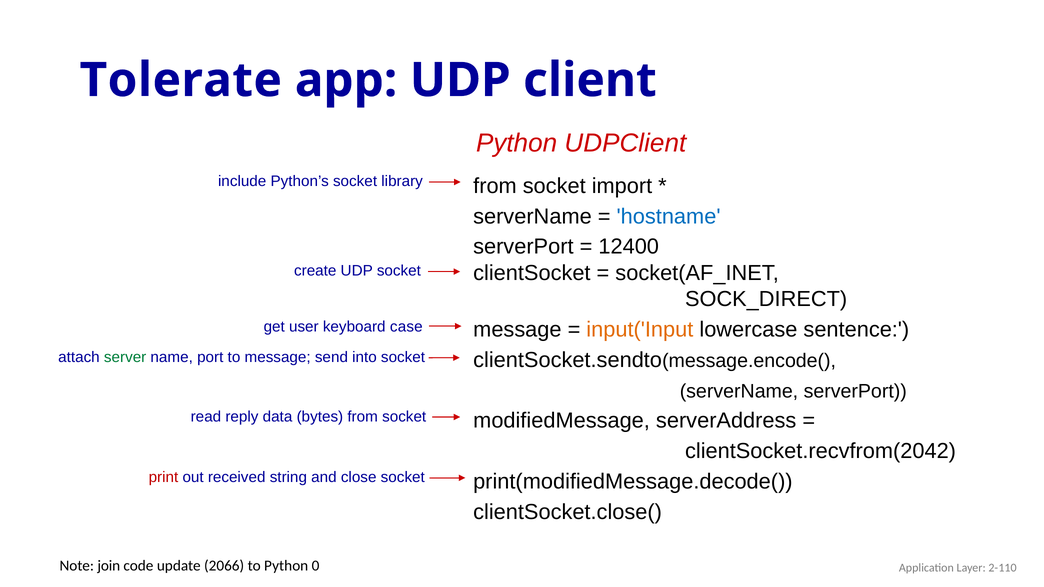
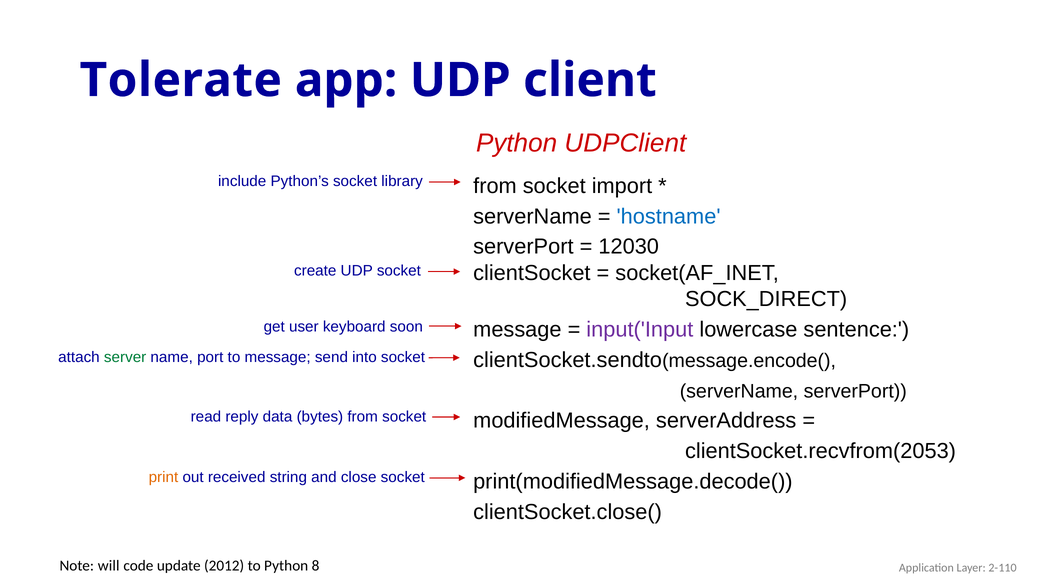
12400: 12400 -> 12030 (629, 247)
input('Input colour: orange -> purple (640, 330)
case: case -> soon (406, 327)
clientSocket.recvfrom(2042: clientSocket.recvfrom(2042 -> clientSocket.recvfrom(2053 (821, 451)
print colour: red -> orange (163, 477)
join: join -> will (109, 566)
2066: 2066 -> 2012 (224, 566)
0: 0 -> 8 (316, 566)
